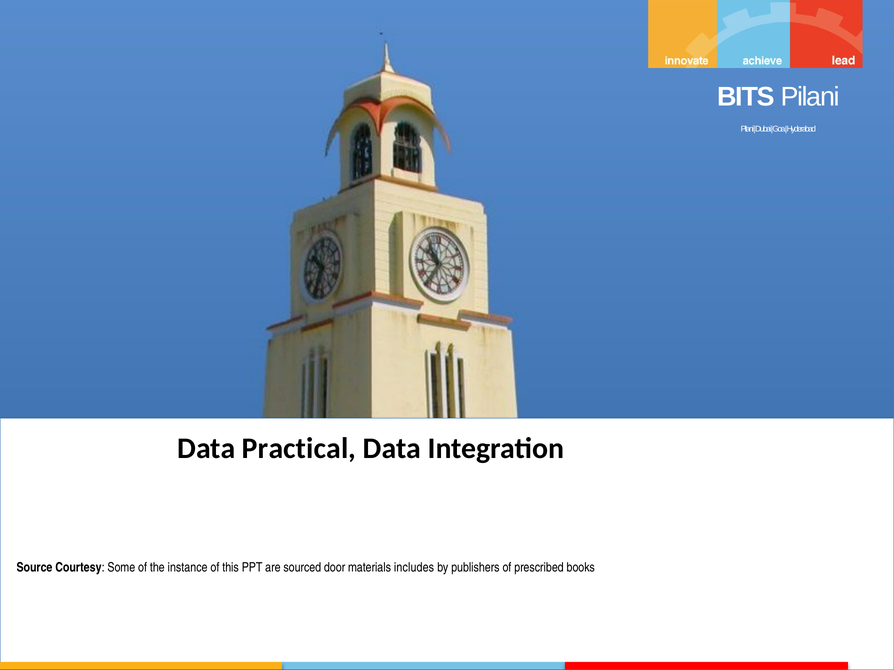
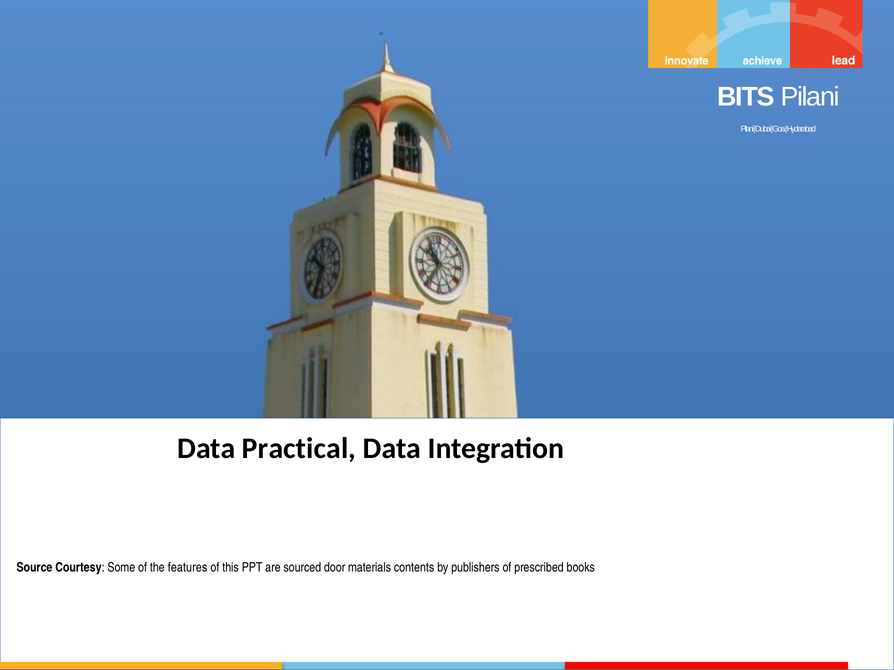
instance: instance -> features (188, 568)
includes: includes -> contents (414, 568)
